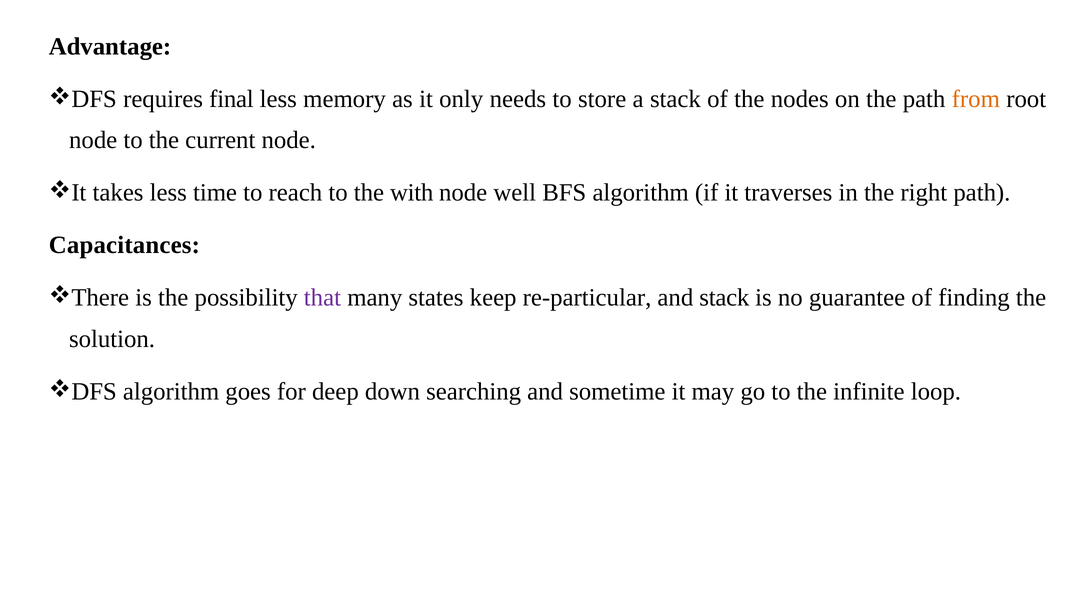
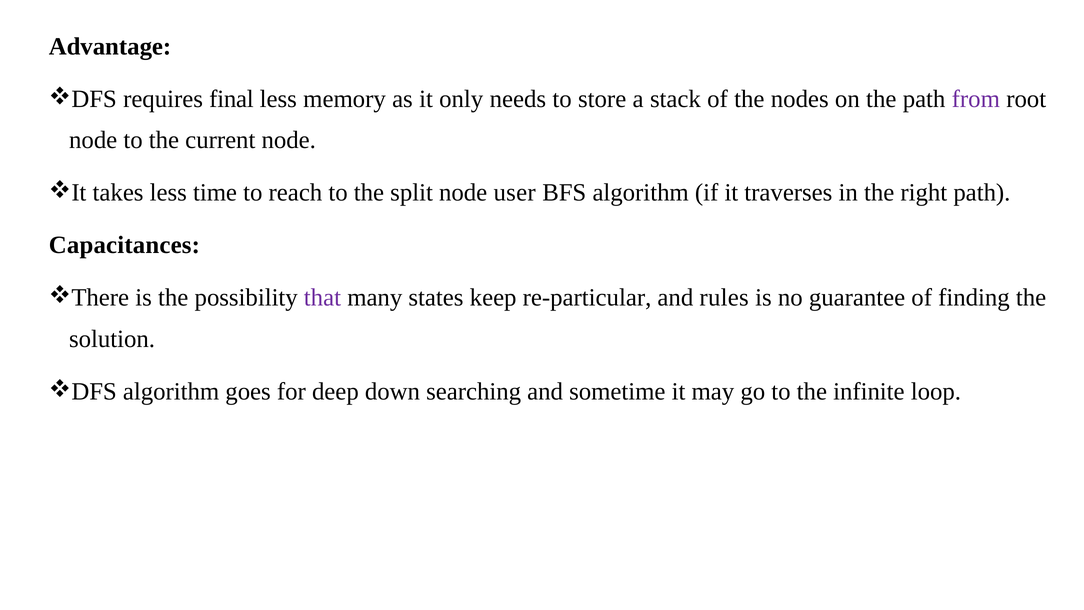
from colour: orange -> purple (976, 99)
with: with -> split (412, 193)
well: well -> user (515, 193)
and stack: stack -> rules (724, 298)
